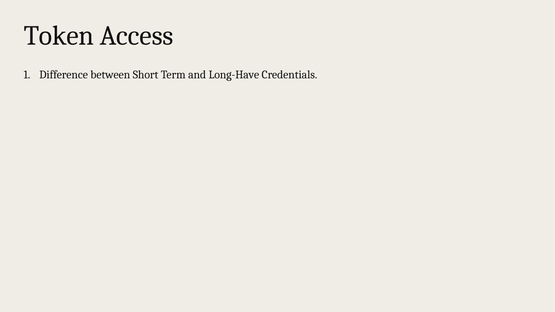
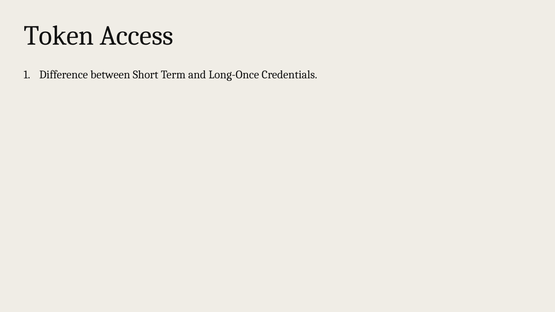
Long-Have: Long-Have -> Long-Once (234, 75)
